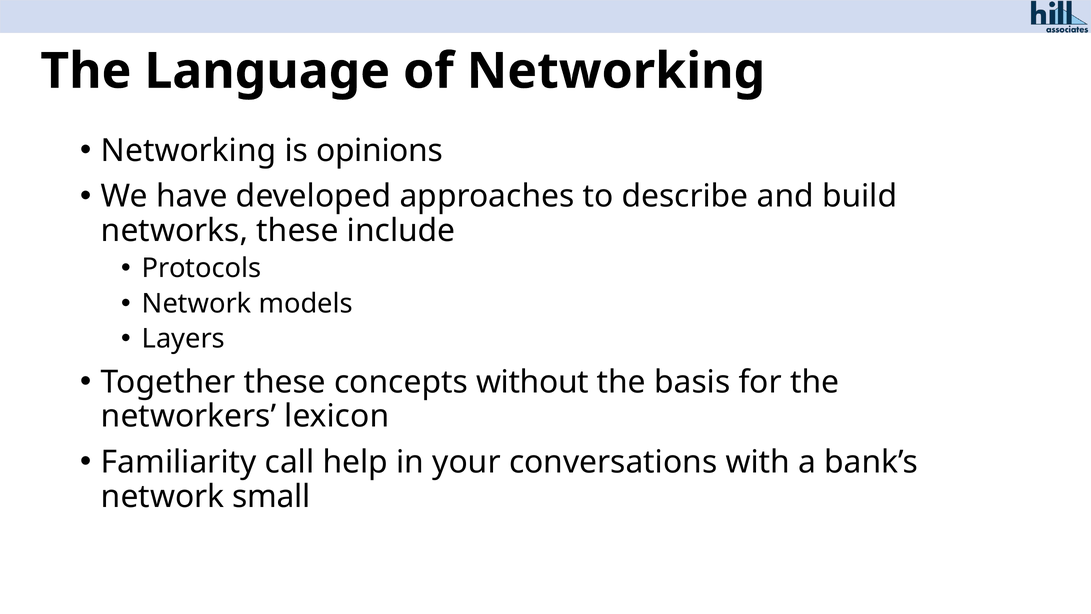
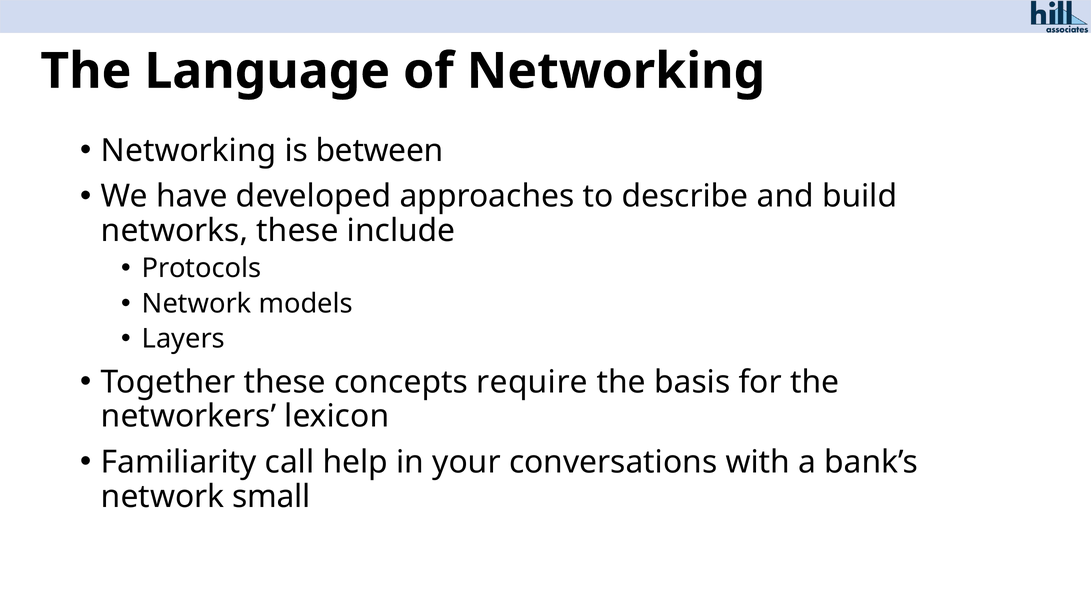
opinions: opinions -> between (380, 151)
without: without -> require (532, 382)
